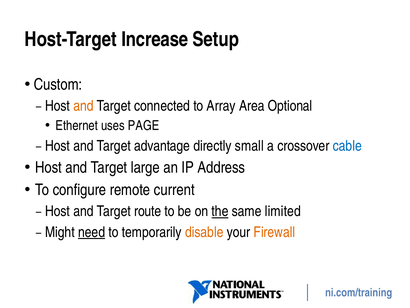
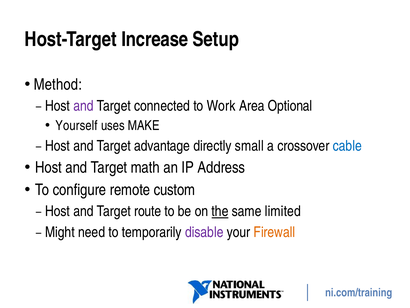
Custom: Custom -> Method (58, 84)
and colour: orange -> purple (83, 106)
Array: Array -> Work (221, 106)
Ethernet: Ethernet -> Yourself (77, 126)
PAGE: PAGE -> MAKE (144, 126)
large: large -> math (145, 167)
current: current -> custom (174, 190)
need underline: present -> none (92, 232)
disable colour: orange -> purple (204, 232)
